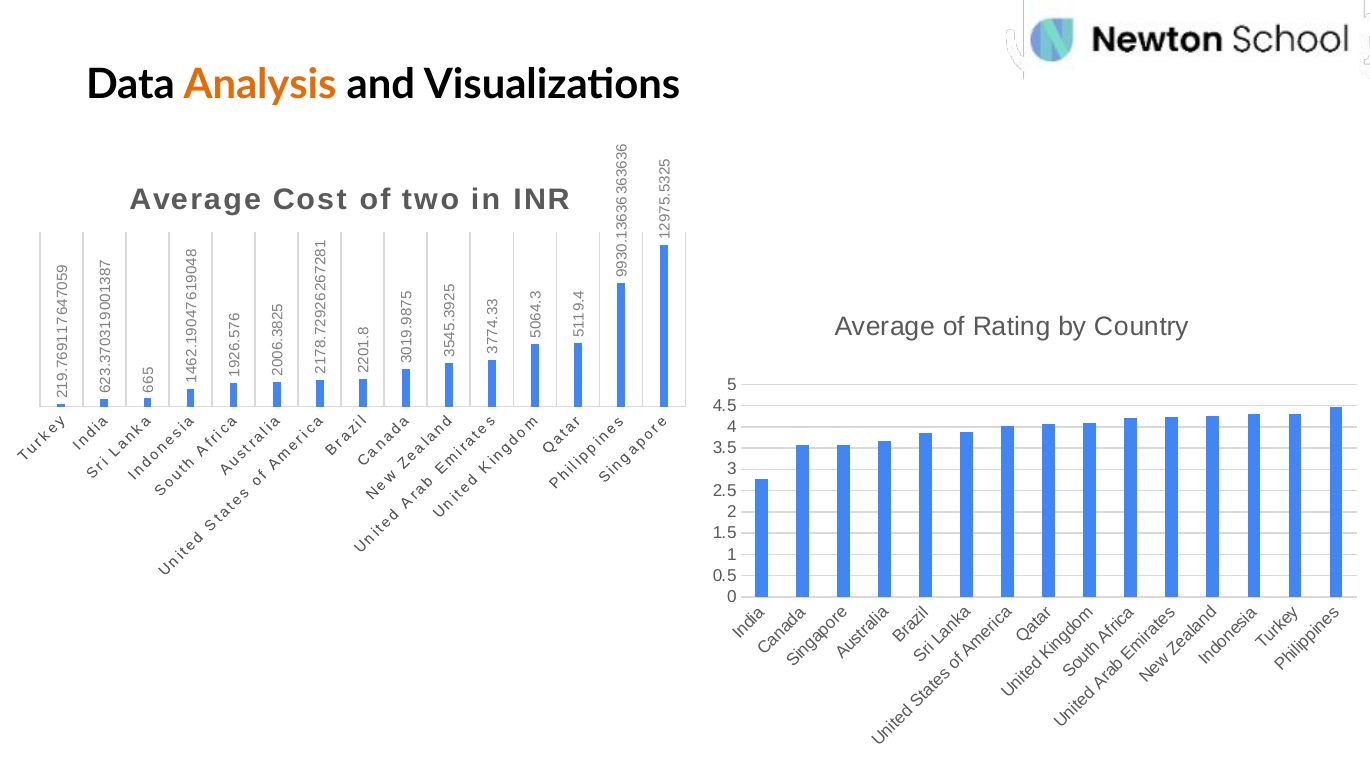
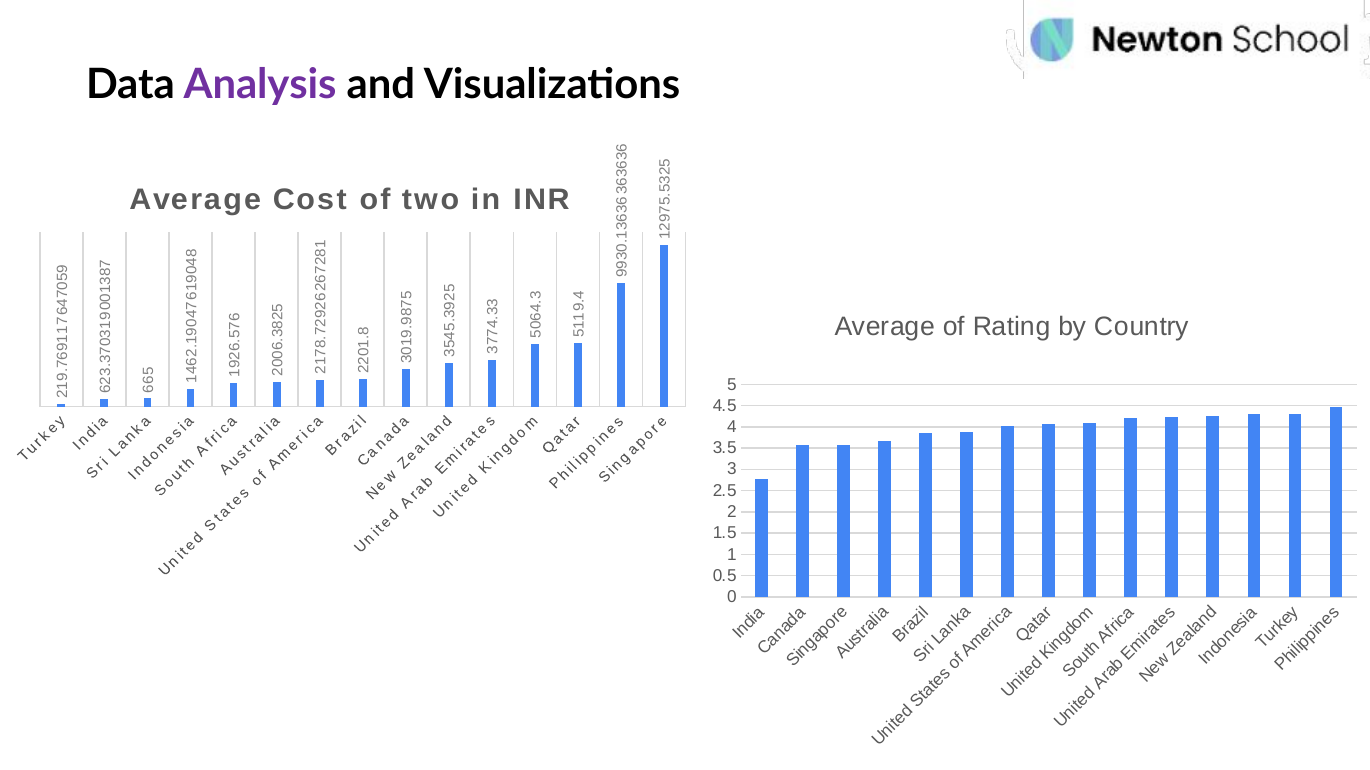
Analysis colour: orange -> purple (260, 84)
